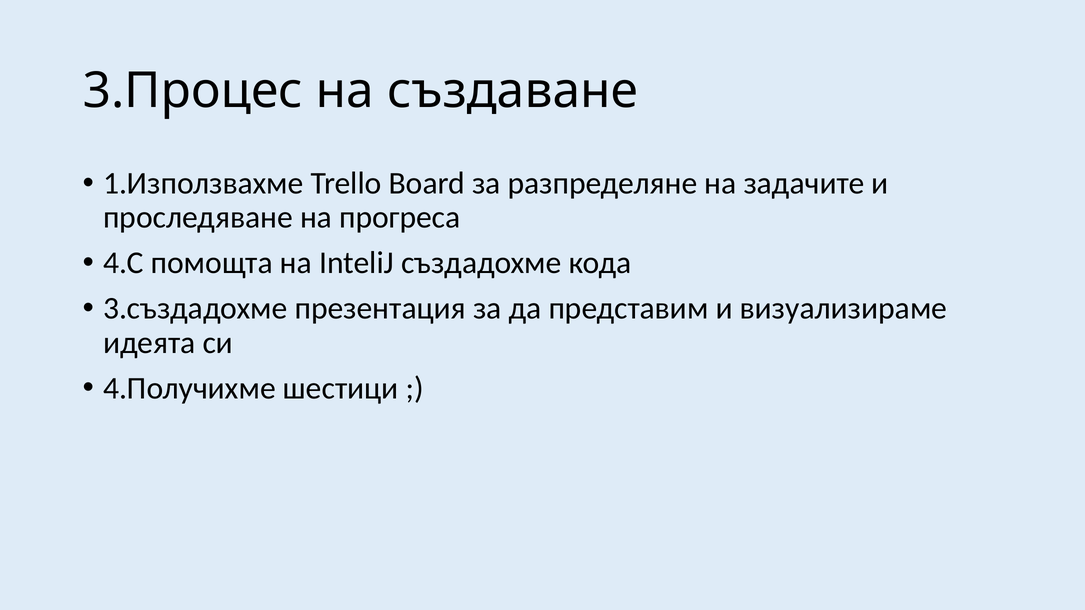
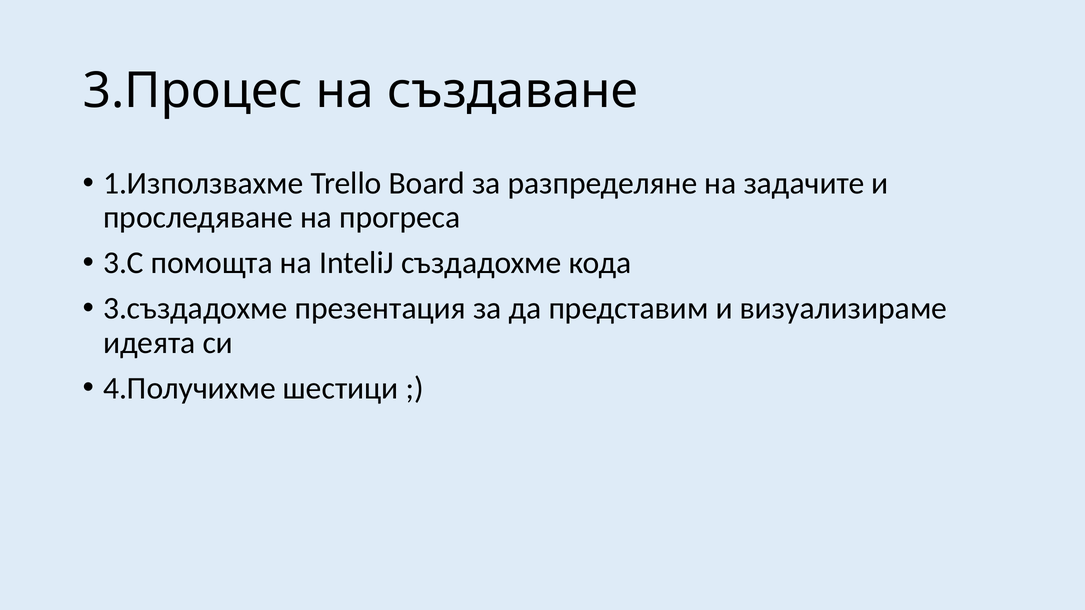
4.С: 4.С -> 3.С (123, 263)
